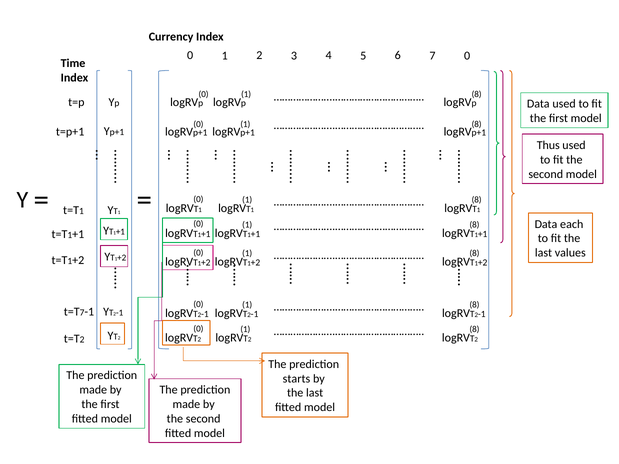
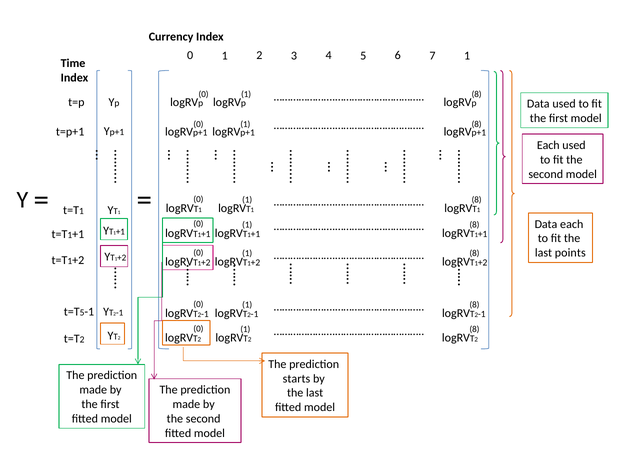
7 0: 0 -> 1 (467, 56)
Thus: Thus -> Each (548, 145)
values: values -> points (570, 253)
7: 7 -> 5 (82, 313)
